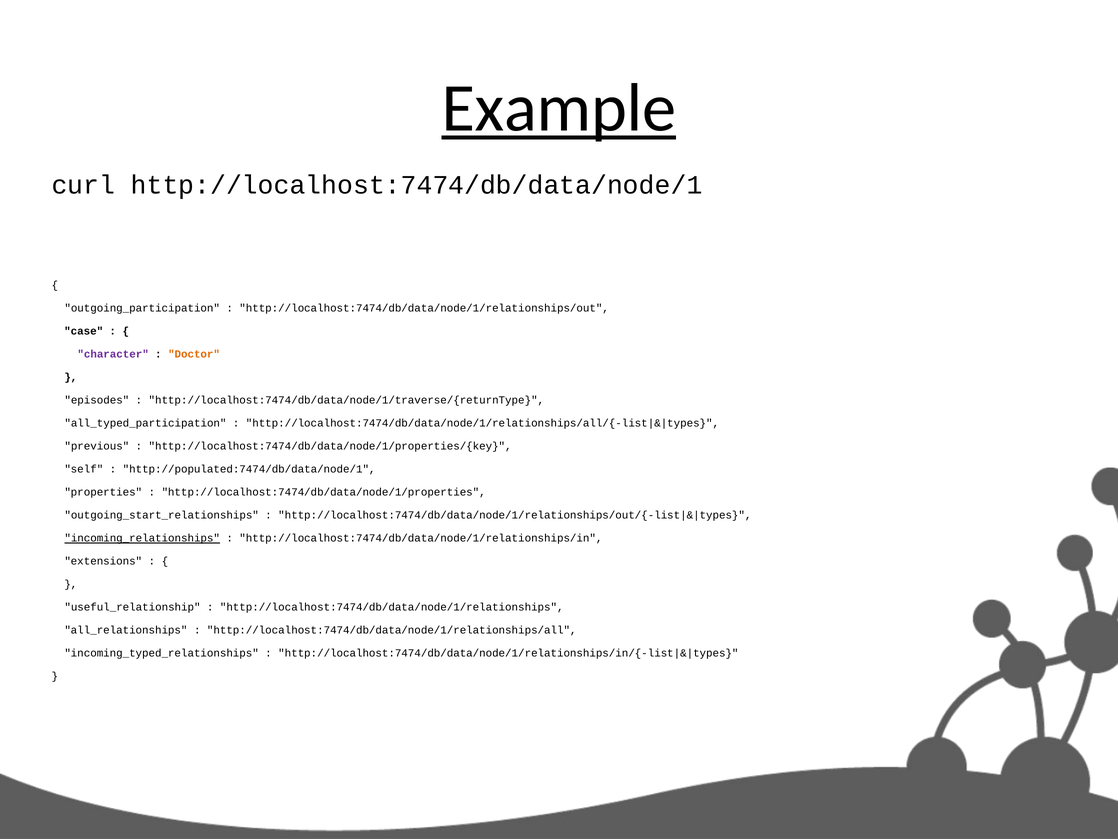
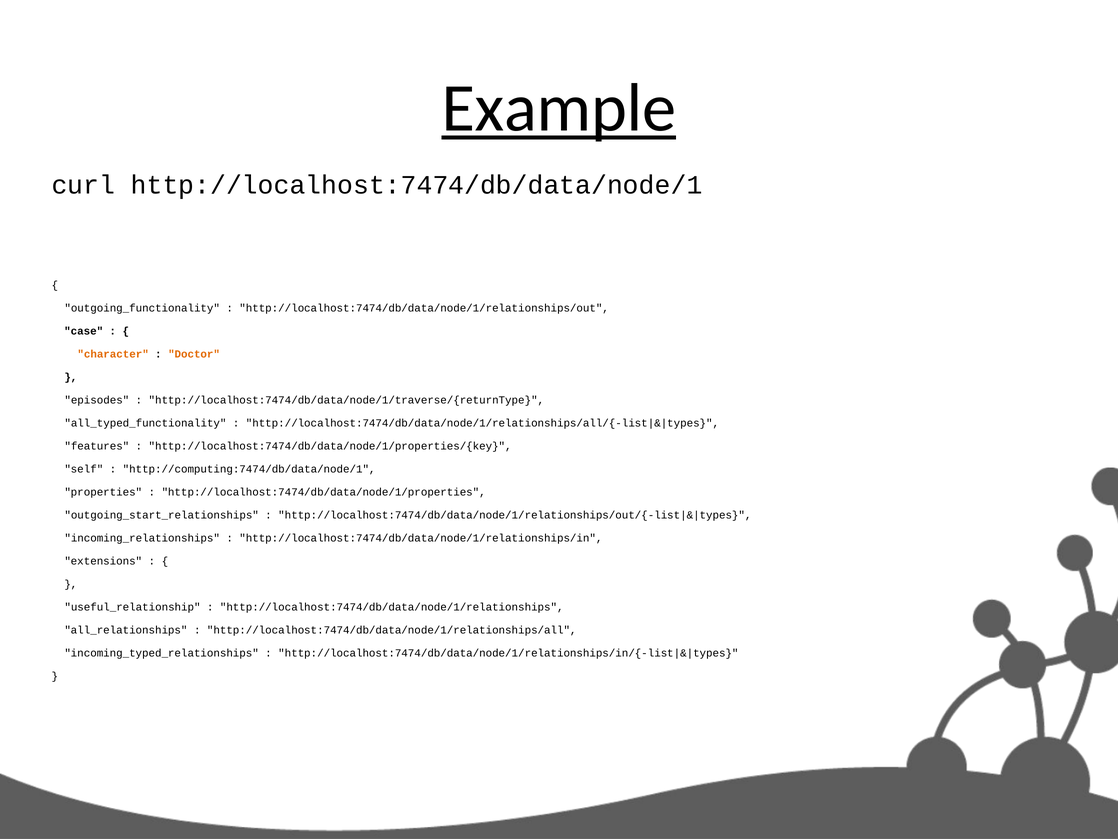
outgoing_participation: outgoing_participation -> outgoing_functionality (142, 308)
character colour: purple -> orange (113, 354)
all_typed_participation: all_typed_participation -> all_typed_functionality (145, 423)
previous: previous -> features (97, 446)
http://populated:7474/db/data/node/1: http://populated:7474/db/data/node/1 -> http://computing:7474/db/data/node/1 (249, 469)
incoming_relationships underline: present -> none (142, 538)
